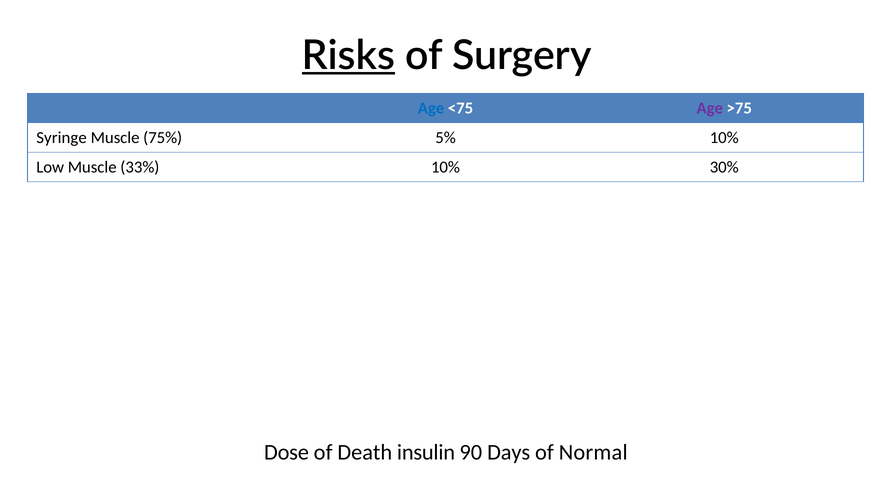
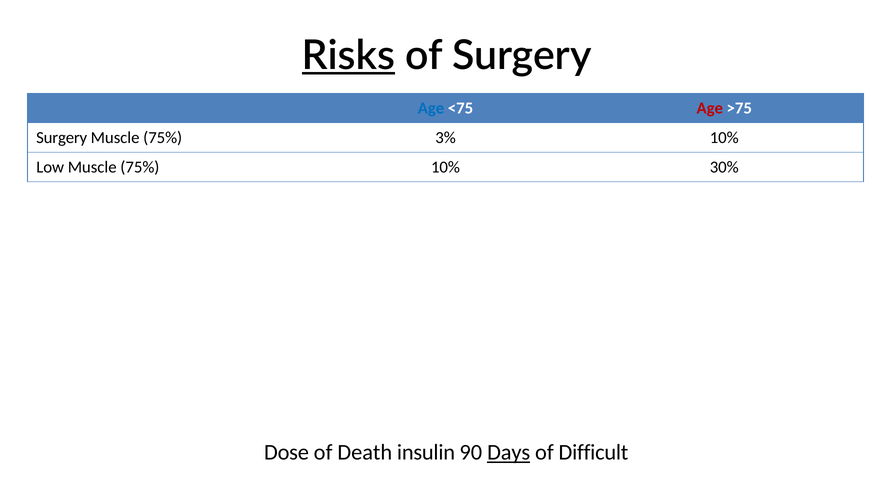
Age colour: purple -> red (710, 108)
Syringe: Syringe -> Surgery (62, 138)
5%: 5% -> 3% (446, 138)
Low Muscle 33%: 33% -> 75% (140, 167)
Days underline: none -> present (509, 452)
Normal: Normal -> Difficult (593, 452)
